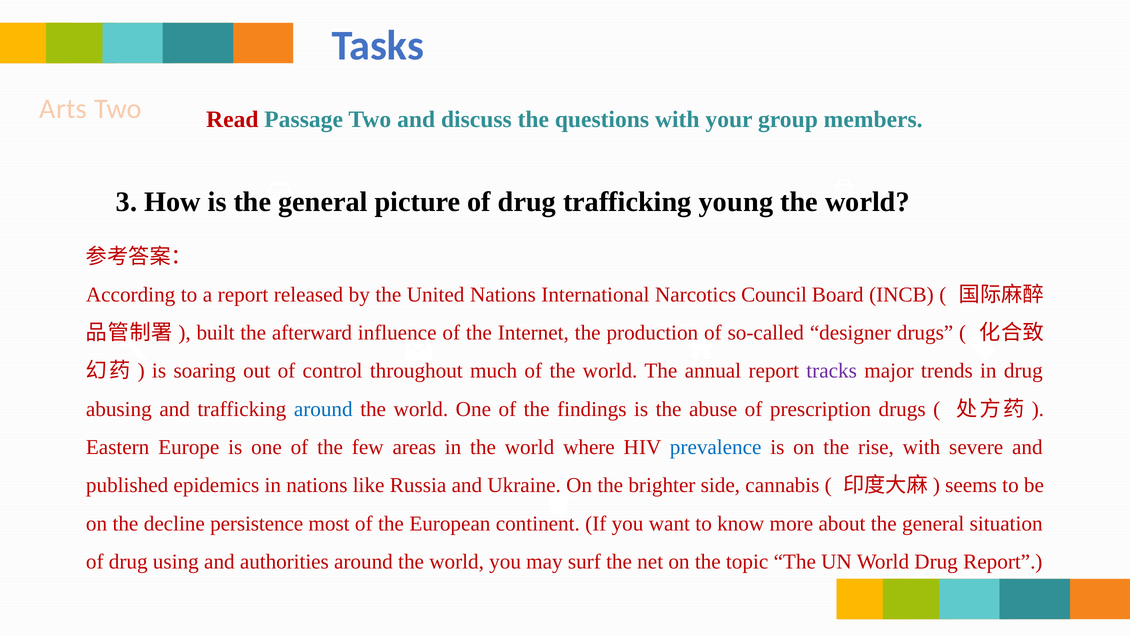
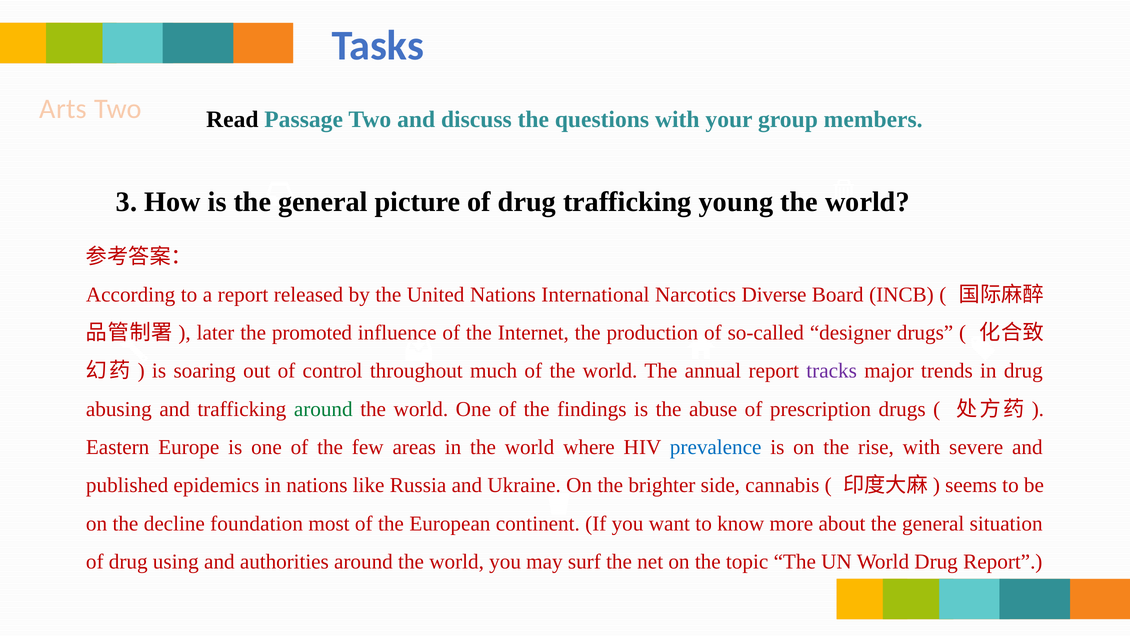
Read colour: red -> black (232, 120)
Council: Council -> Diverse (774, 295)
built: built -> later (215, 333)
afterward: afterward -> promoted (312, 333)
around colour: blue -> green (323, 409)
persistence: persistence -> foundation (257, 523)
